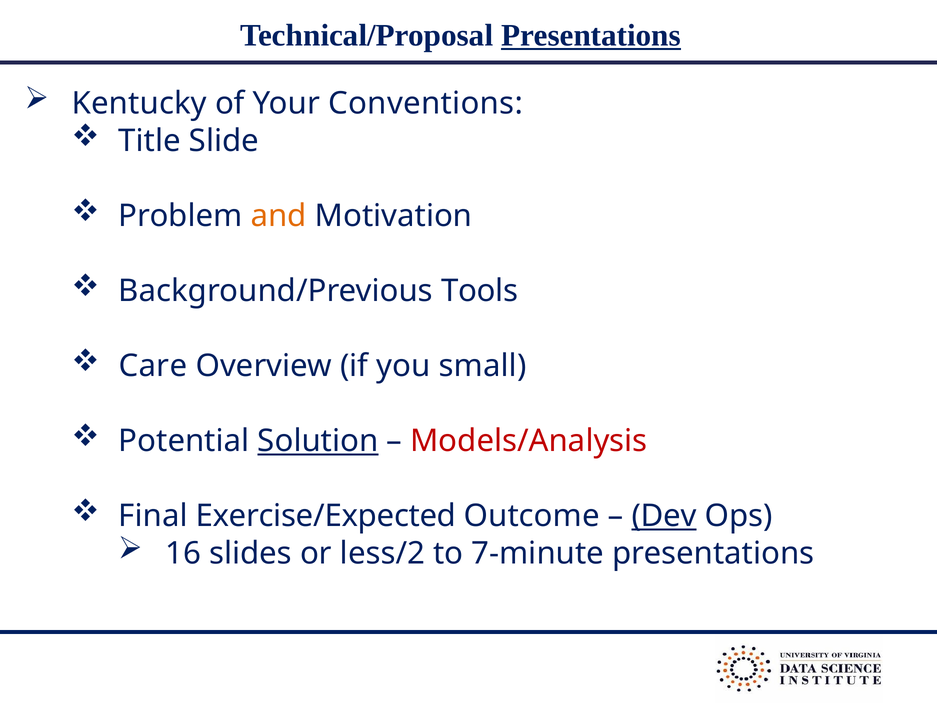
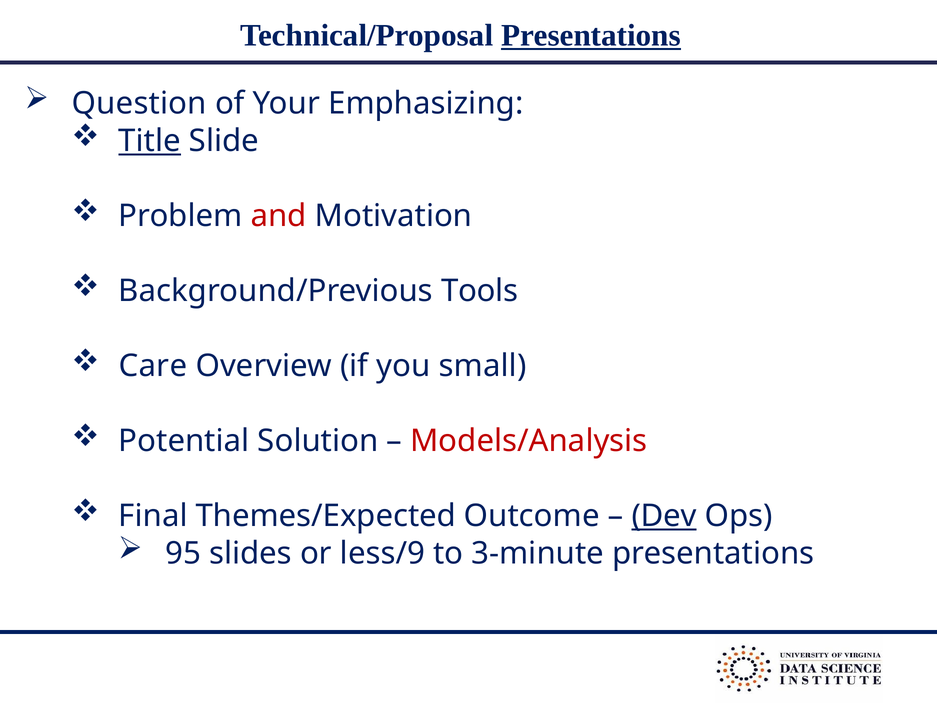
Kentucky: Kentucky -> Question (139, 104)
Conventions: Conventions -> Emphasizing (426, 104)
Title underline: none -> present (150, 141)
and colour: orange -> red (279, 216)
Solution underline: present -> none (318, 441)
Exercise/Expected: Exercise/Expected -> Themes/Expected (326, 516)
16: 16 -> 95 (183, 553)
less/2: less/2 -> less/9 (382, 553)
7-minute: 7-minute -> 3-minute (538, 553)
